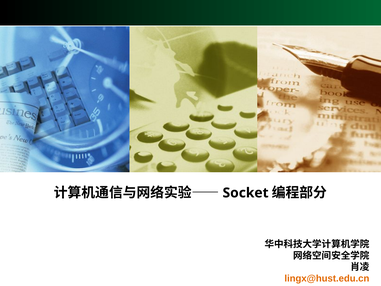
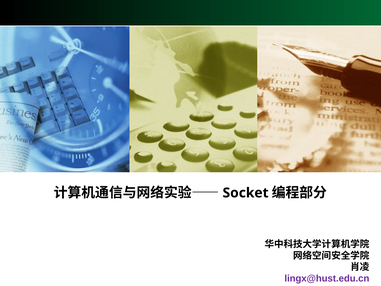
lingx@hust.edu.cn colour: orange -> purple (327, 278)
